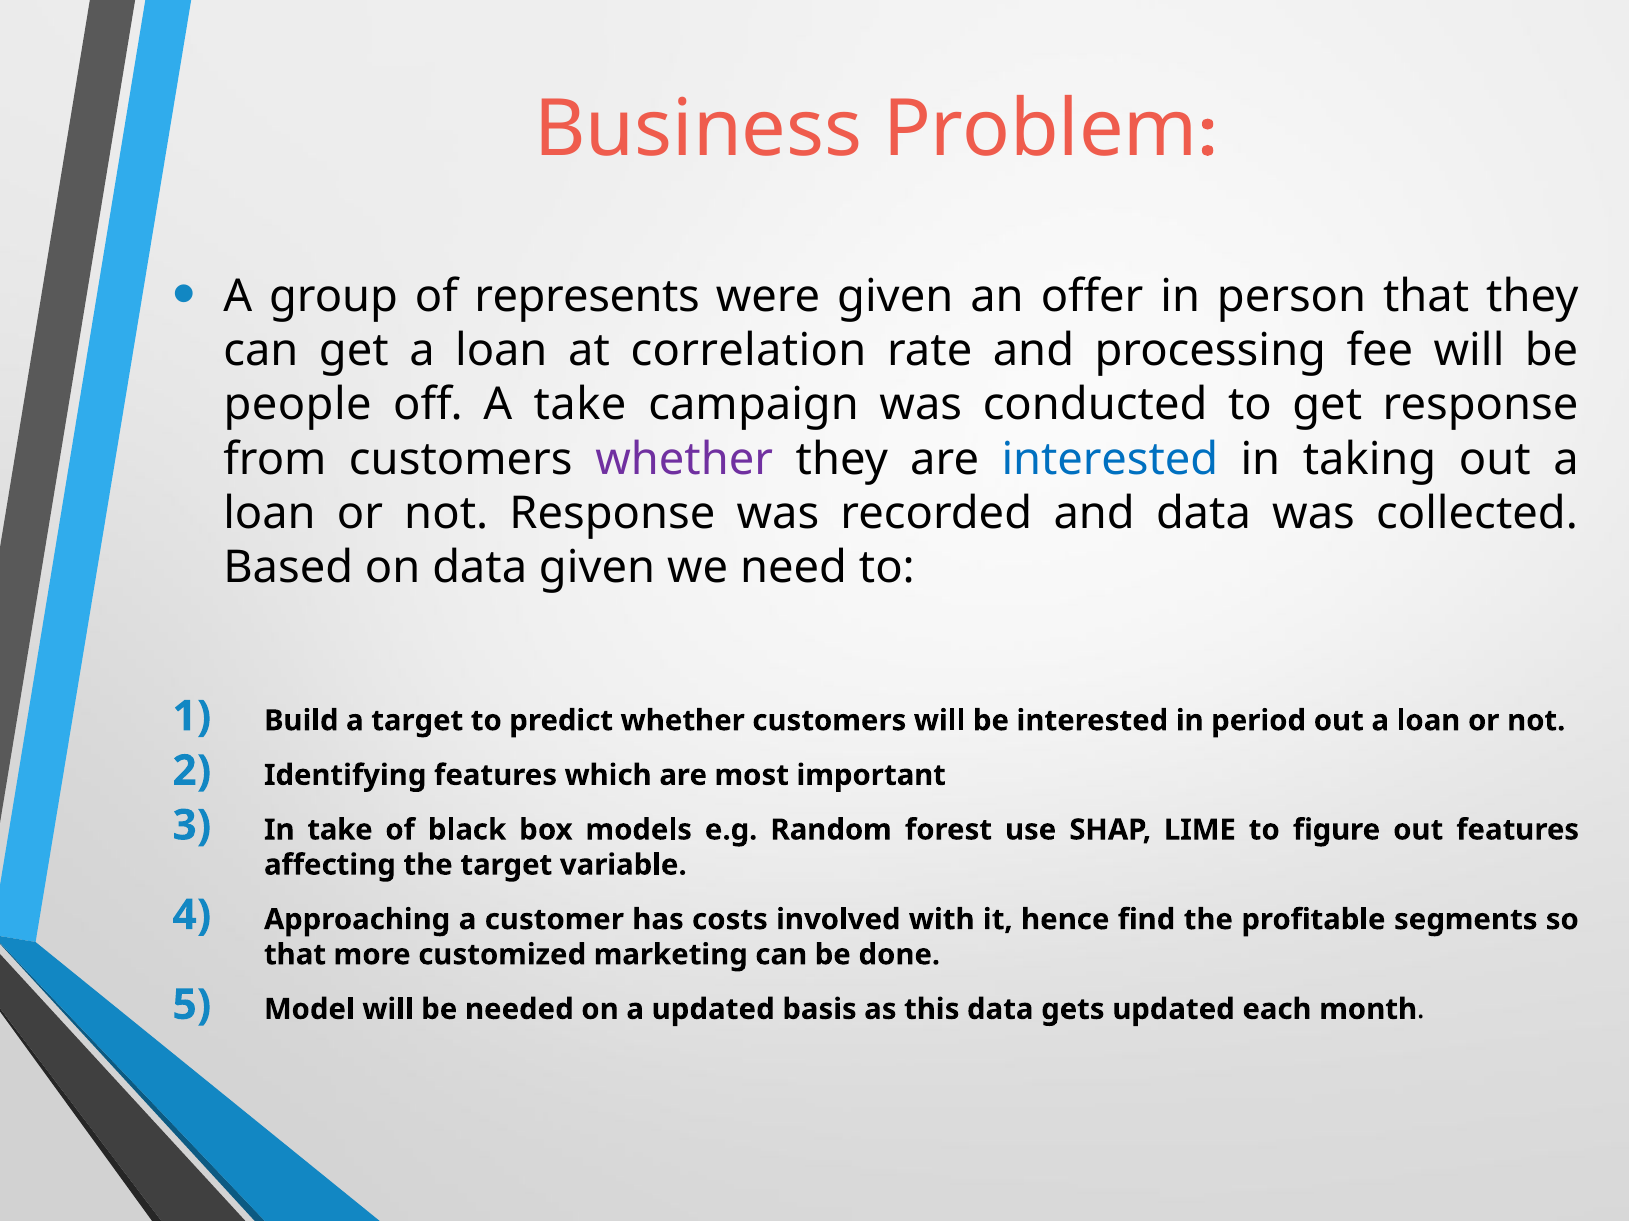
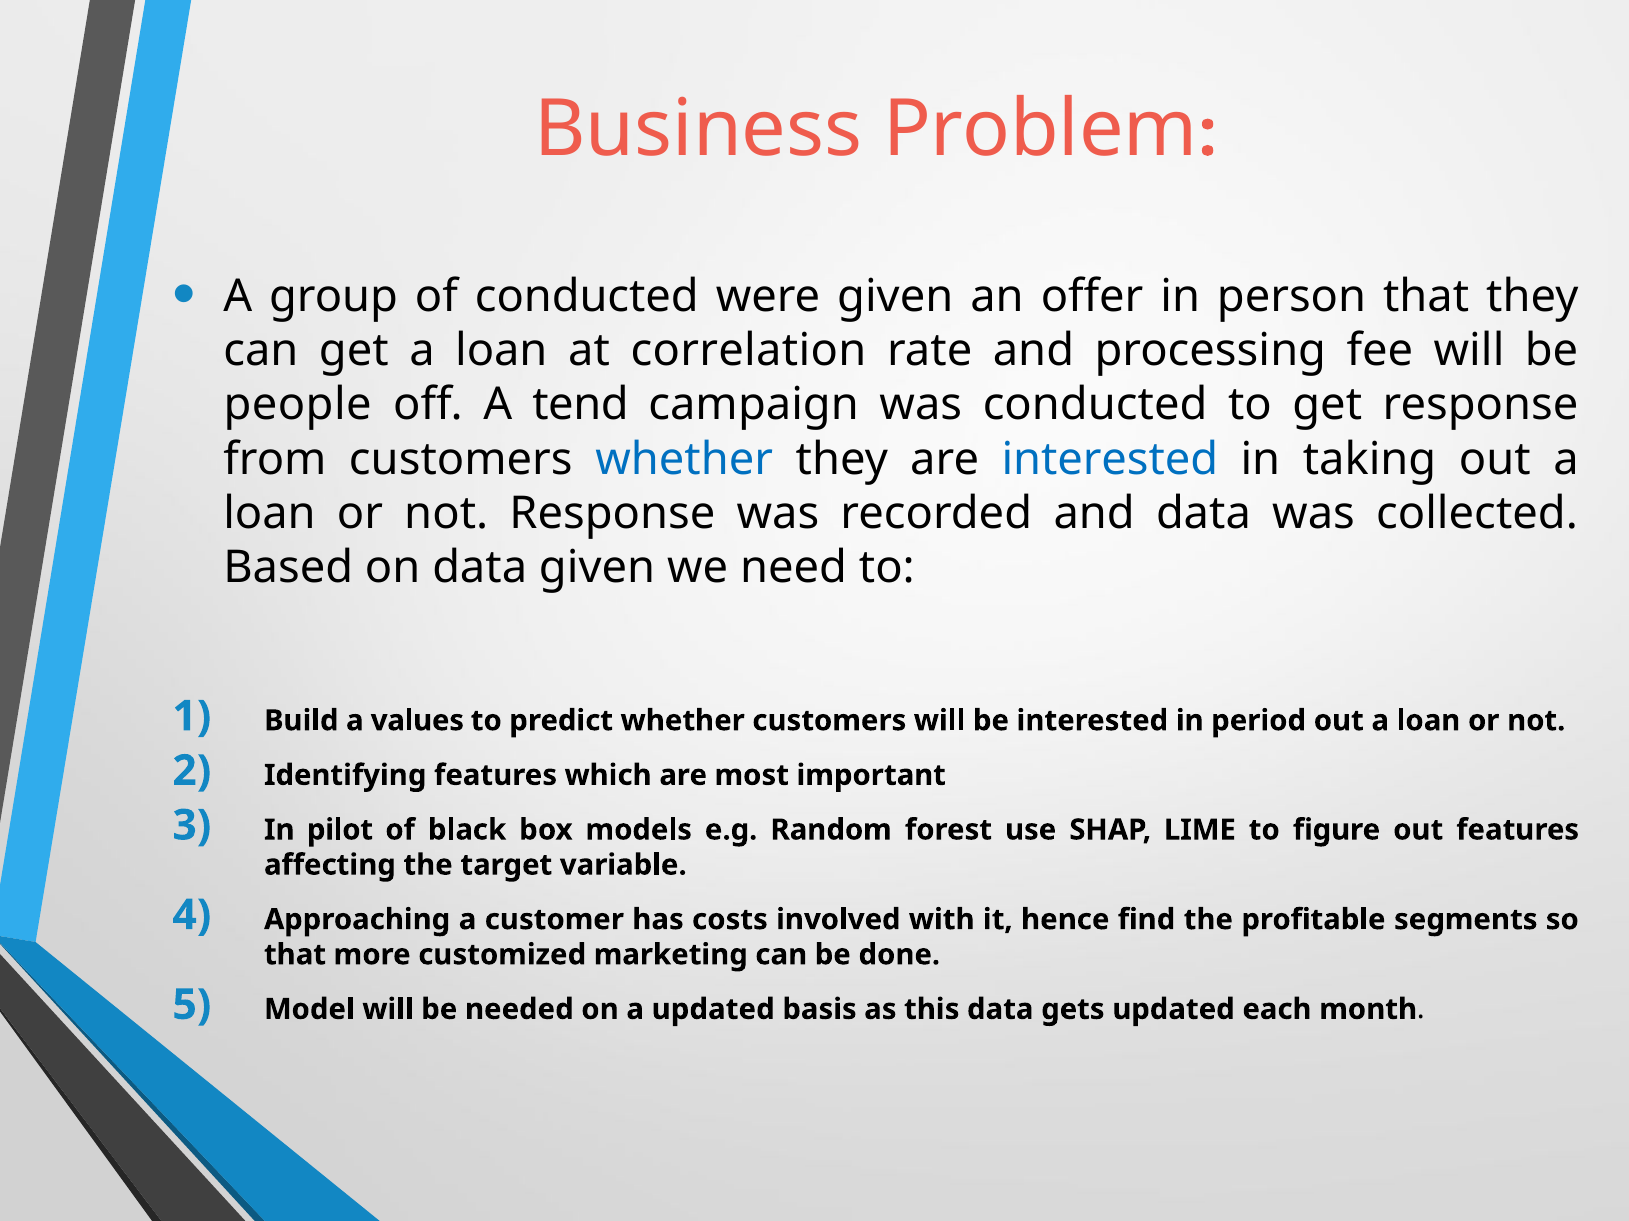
of represents: represents -> conducted (587, 296)
A take: take -> tend (581, 405)
whether colour: purple -> blue (684, 460)
a target: target -> values (417, 721)
In take: take -> pilot (340, 830)
